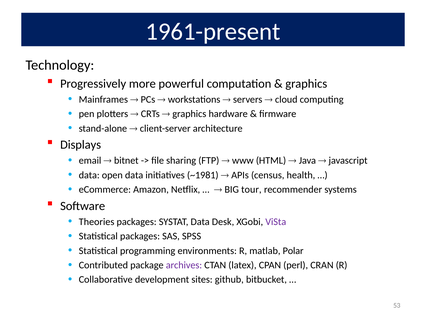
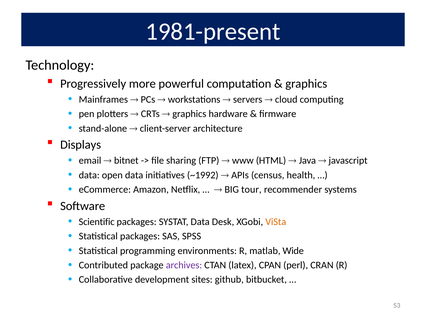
1961-present: 1961-present -> 1981-present (213, 32)
~1981: ~1981 -> ~1992 (203, 175)
Theories: Theories -> Scientific (97, 221)
ViSta colour: purple -> orange (276, 221)
Polar: Polar -> Wide (293, 250)
